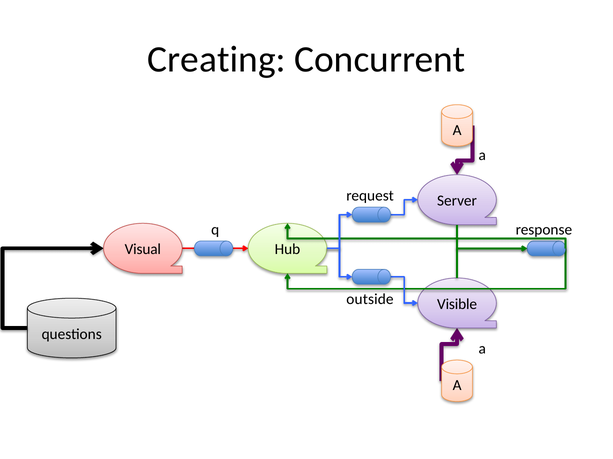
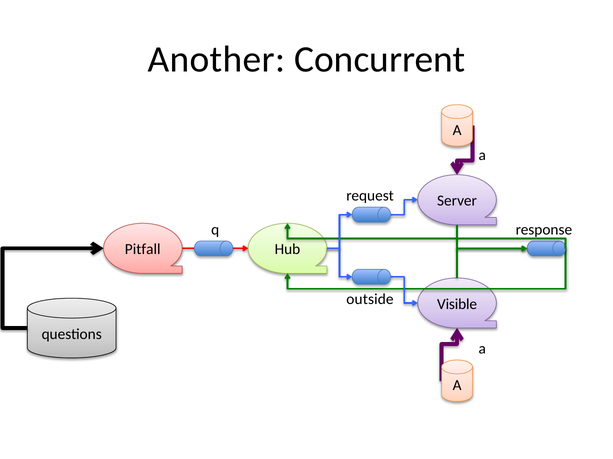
Creating: Creating -> Another (216, 59)
Visual: Visual -> Pitfall (143, 250)
